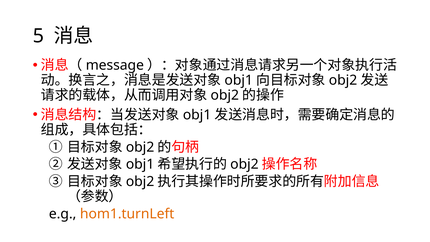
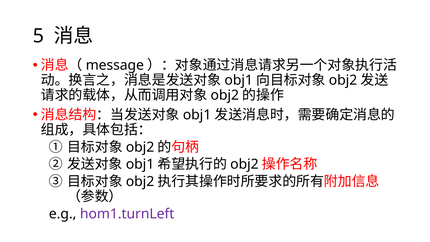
hom1.turnLeft colour: orange -> purple (127, 214)
